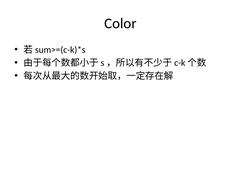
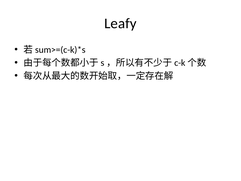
Color: Color -> Leafy (120, 23)
